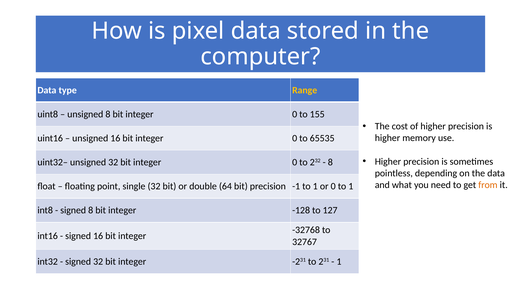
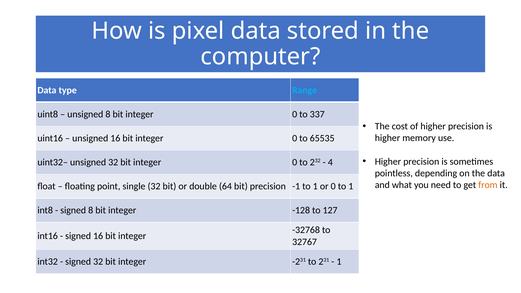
Range colour: yellow -> light blue (305, 90)
155: 155 -> 337 (317, 114)
8: 8 -> 4 (330, 162)
